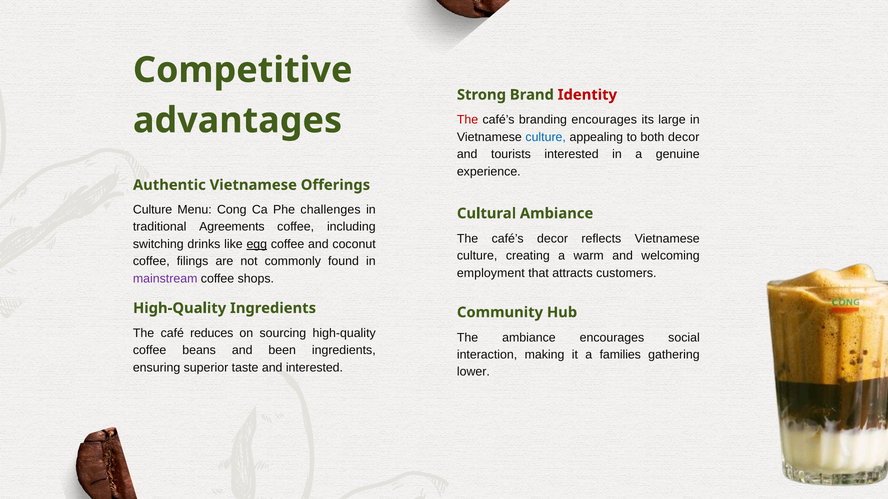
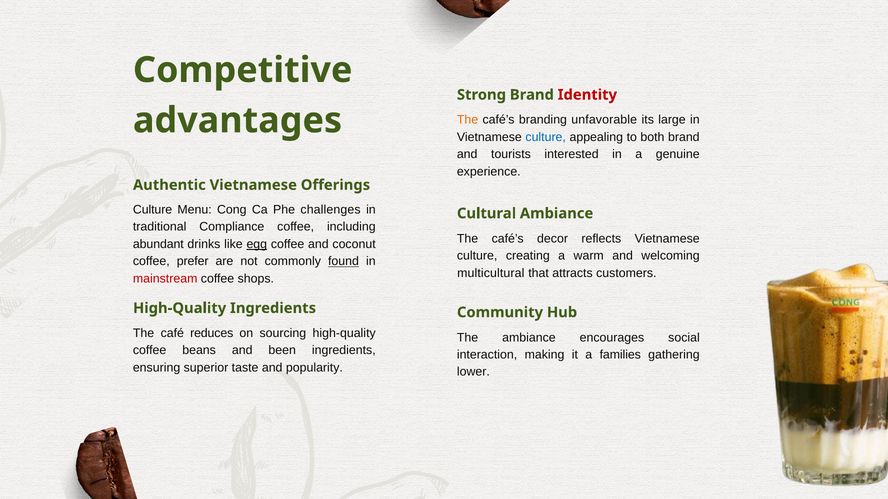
The colour: red -> orange (468, 120)
branding encourages: encourages -> unfavorable (604, 120)
both decor: decor -> brand (684, 137)
Agreements: Agreements -> Compliance (232, 227)
switching: switching -> abundant (158, 244)
filings: filings -> prefer (193, 262)
found underline: none -> present (343, 262)
employment: employment -> multicultural (491, 273)
mainstream colour: purple -> red (165, 279)
and interested: interested -> popularity (314, 368)
